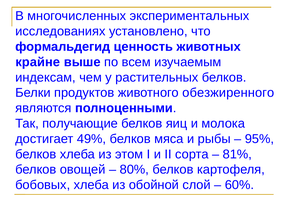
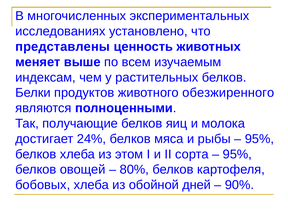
формальдегид: формальдегид -> представлены (63, 47)
крайне: крайне -> меняет (38, 62)
49%: 49% -> 24% (92, 139)
81%: 81% -> 95% (237, 154)
слой: слой -> дней (197, 185)
60%: 60% -> 90% (239, 185)
